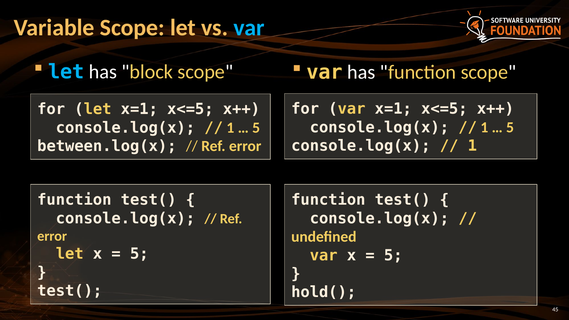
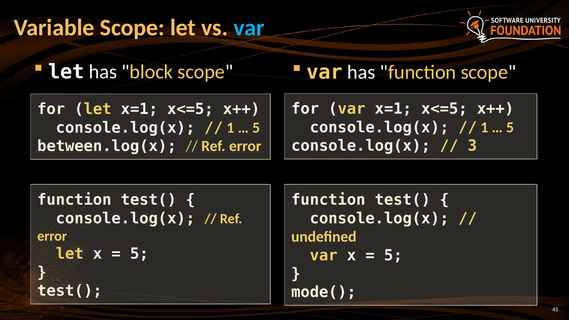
let colour: light blue -> white (66, 72)
1: 1 -> 3 (472, 146)
hold(: hold( -> mode( (324, 292)
